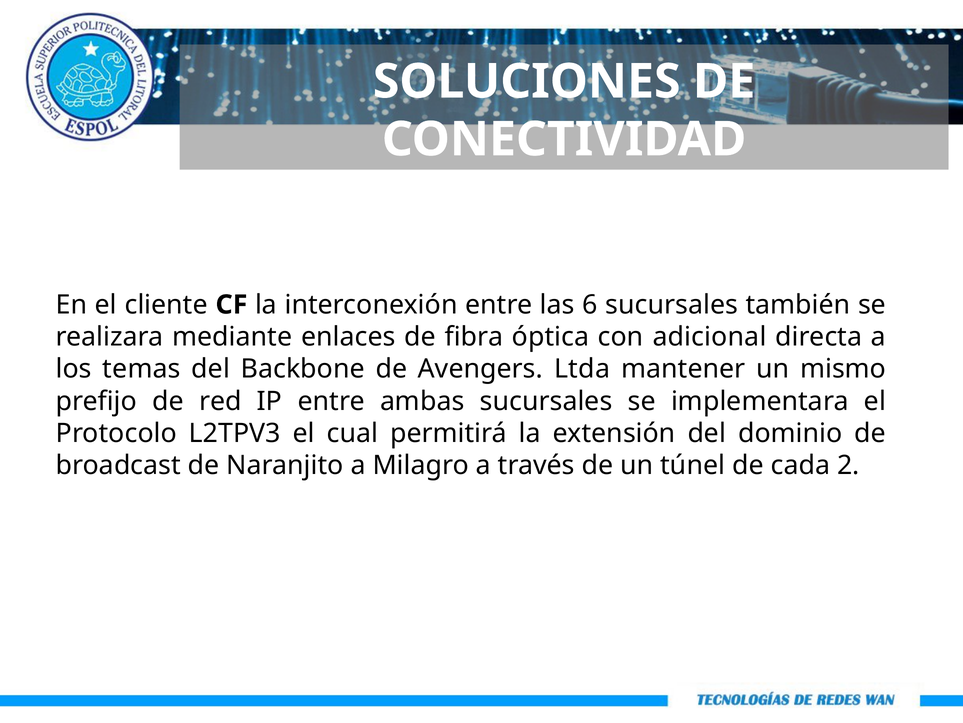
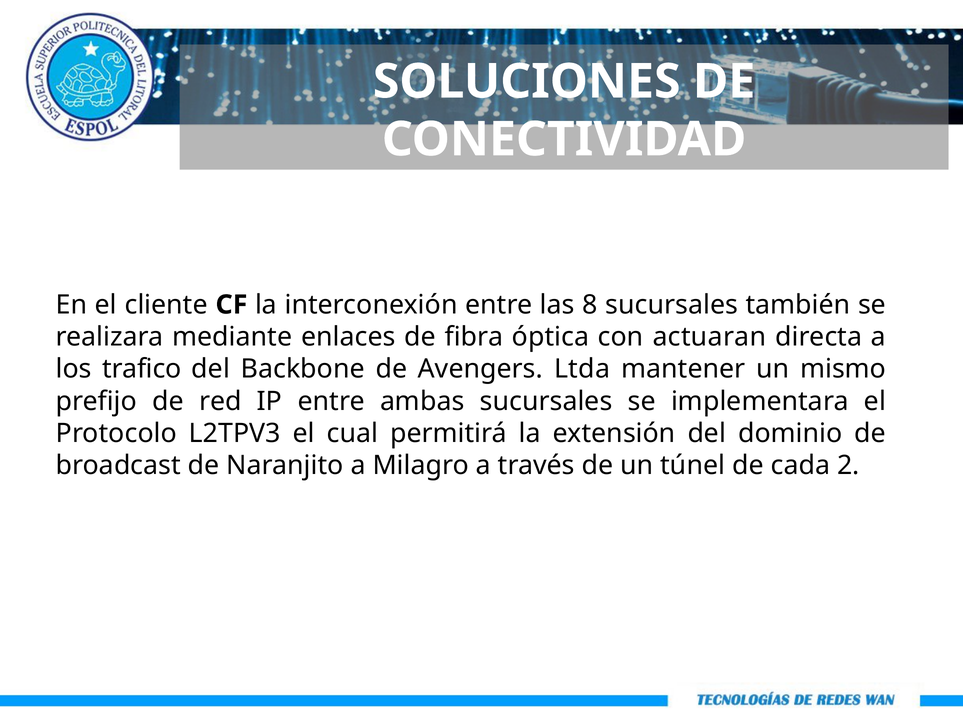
6: 6 -> 8 (590, 304)
adicional: adicional -> actuaran (709, 337)
temas: temas -> trafico (142, 369)
